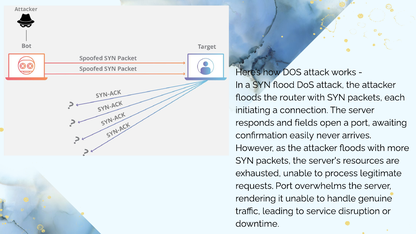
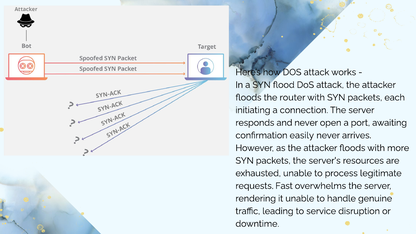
and fields: fields -> never (306, 123)
requests Port: Port -> Fast (284, 186)
